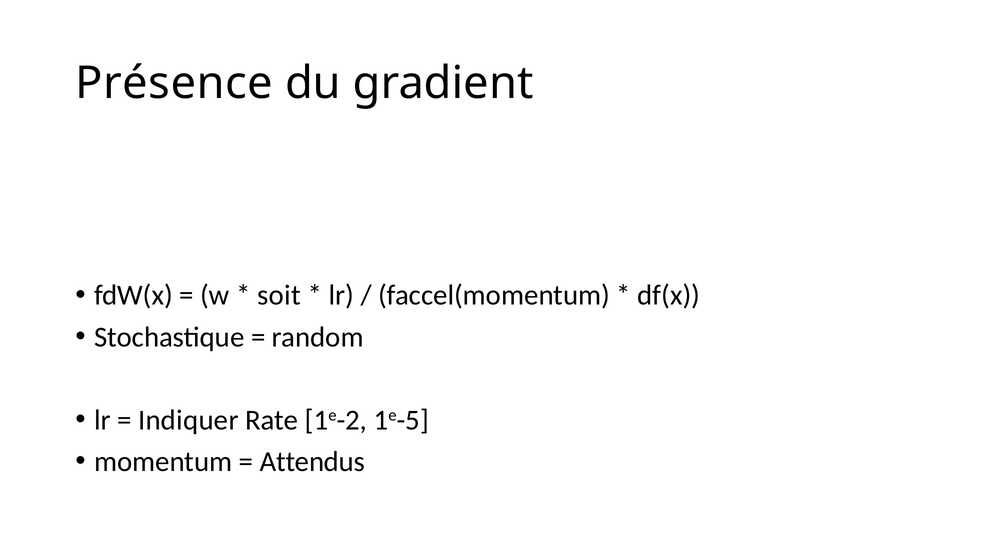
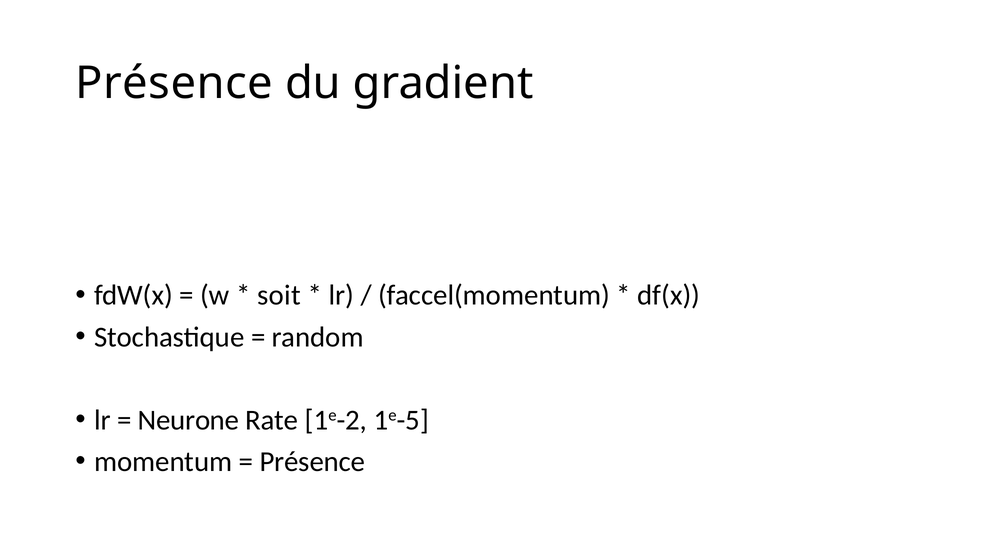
Indiquer: Indiquer -> Neurone (189, 420)
Attendus: Attendus -> Présence (312, 461)
